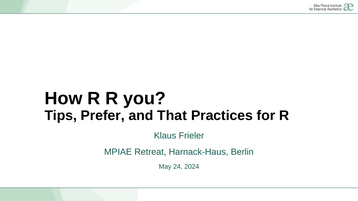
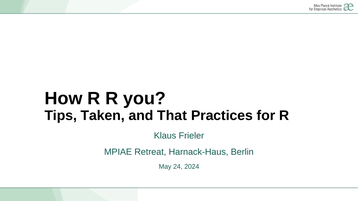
Prefer: Prefer -> Taken (103, 116)
